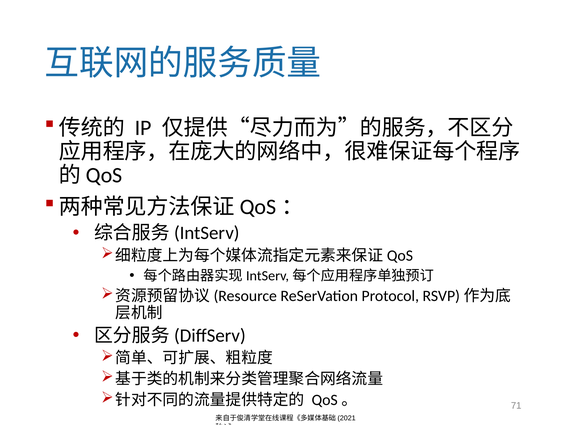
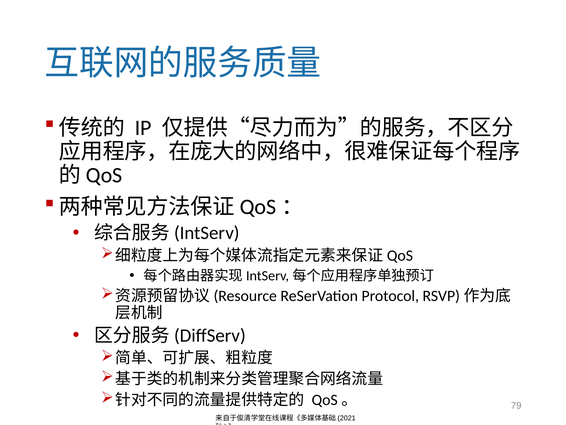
71: 71 -> 79 (516, 405)
